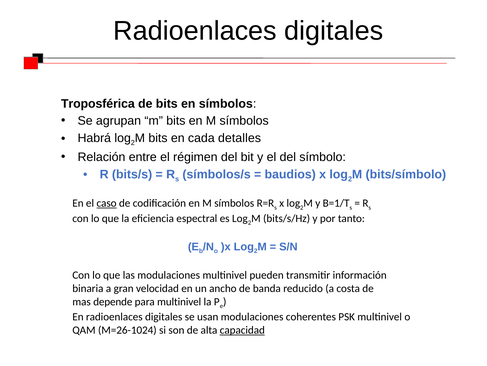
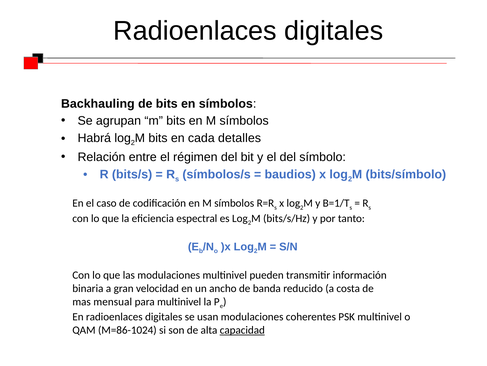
Troposférica: Troposférica -> Backhauling (98, 104)
caso underline: present -> none (107, 203)
depende: depende -> mensual (113, 301)
M=26-1024: M=26-1024 -> M=86-1024 (127, 329)
